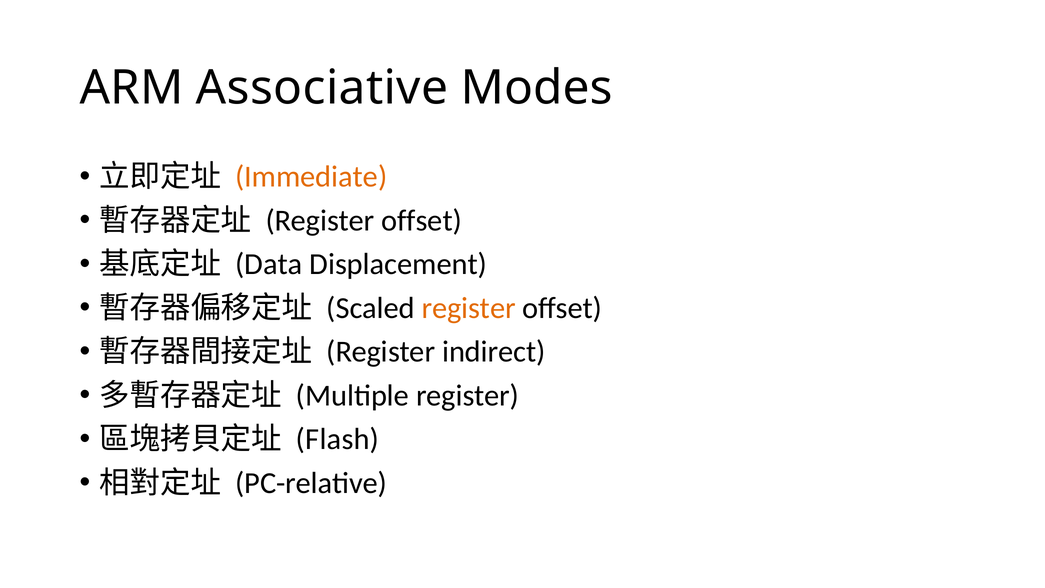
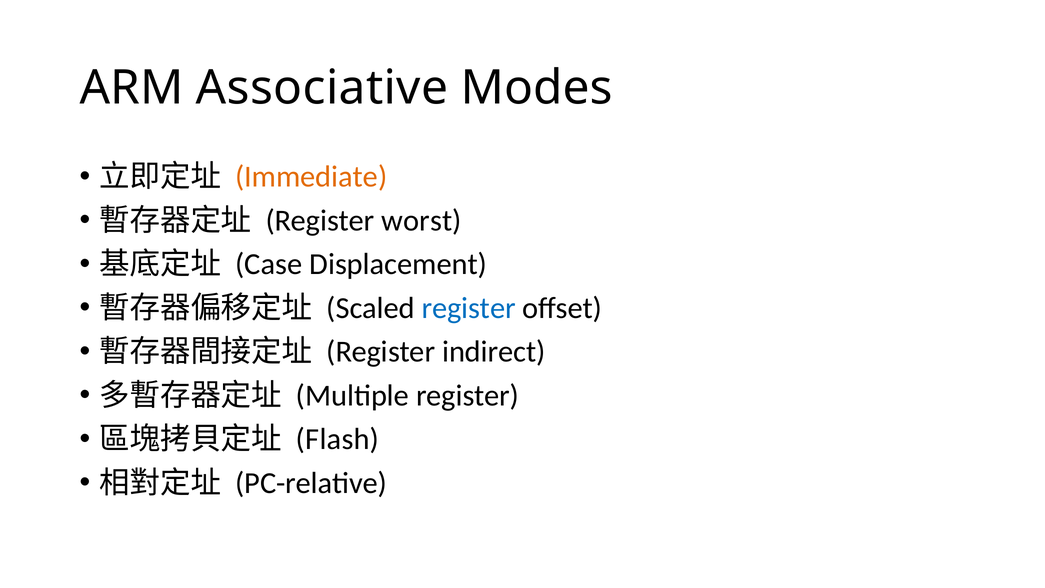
offset: offset -> worst (421, 220)
Data: Data -> Case (269, 264)
register colour: orange -> blue (469, 308)
